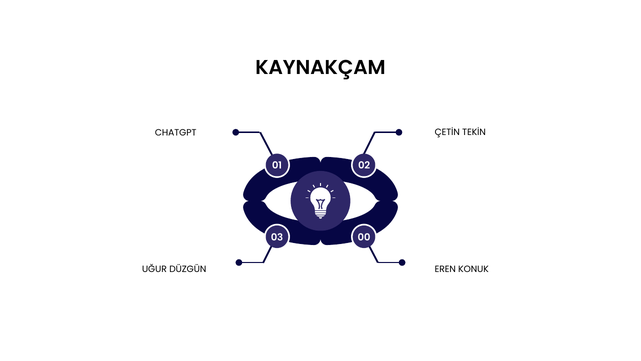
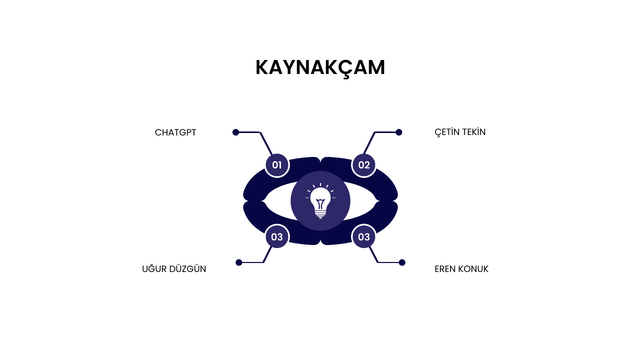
03 00: 00 -> 03 (364, 237)
